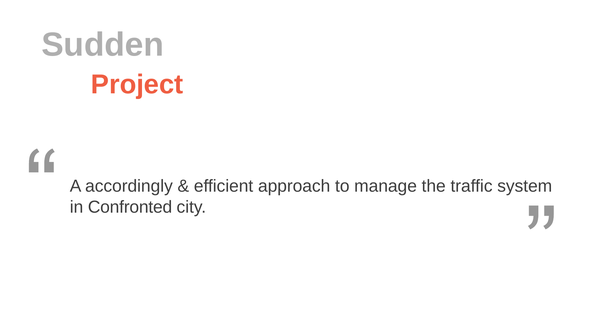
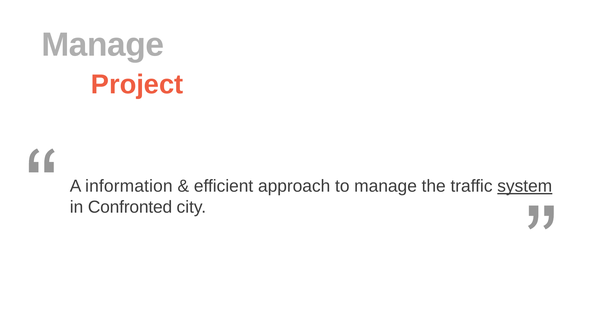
Sudden: Sudden -> Manage (103, 45)
accordingly: accordingly -> information (129, 186)
system underline: none -> present (525, 186)
